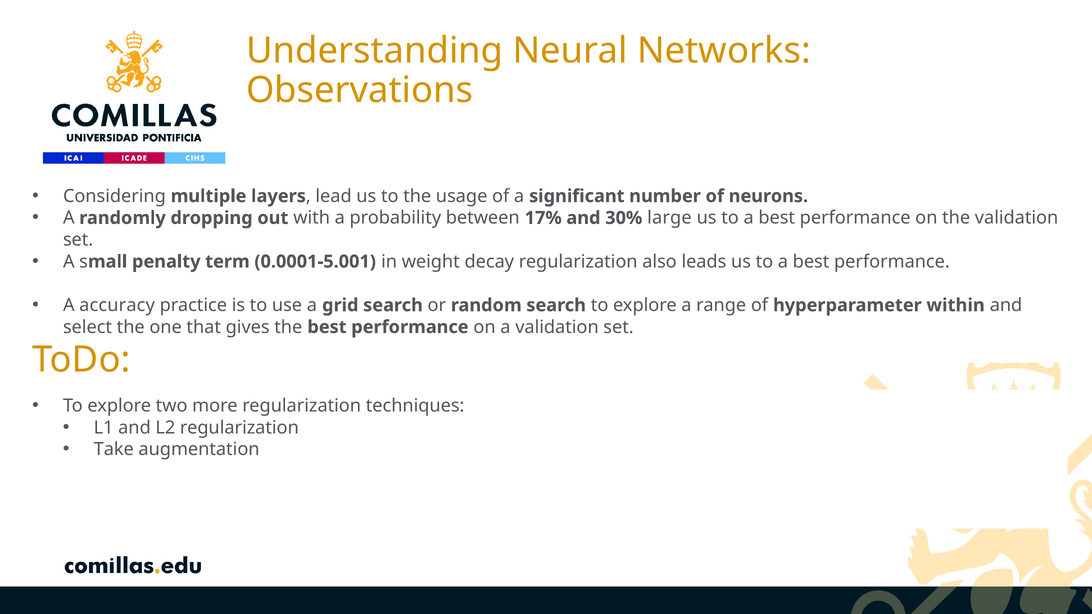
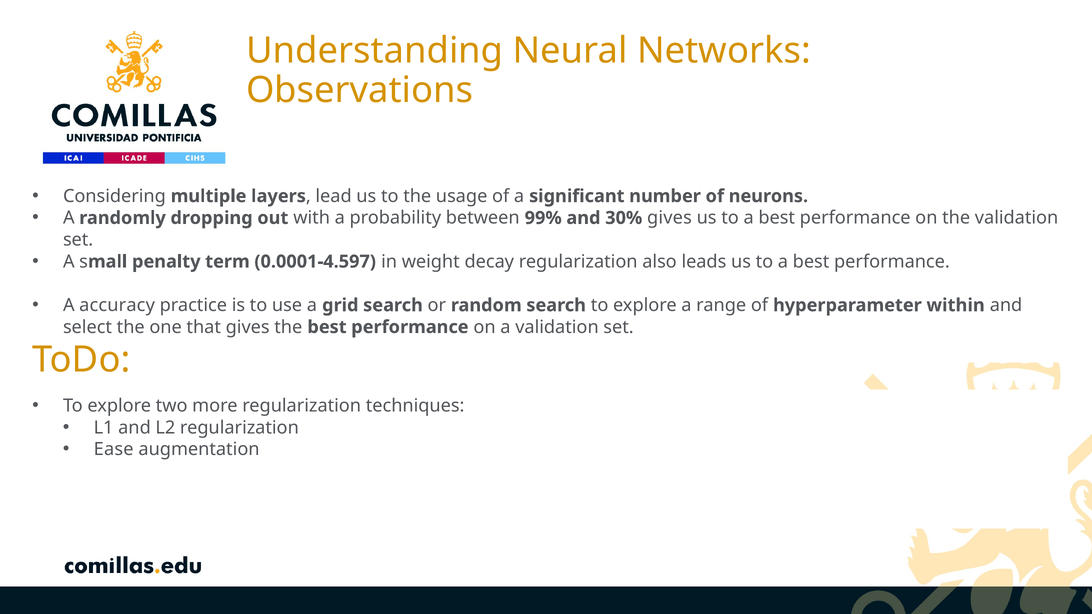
17%: 17% -> 99% (543, 218)
30% large: large -> gives (669, 218)
0.0001-5.001: 0.0001-5.001 -> 0.0001-4.597 (315, 262)
Take: Take -> Ease (114, 450)
